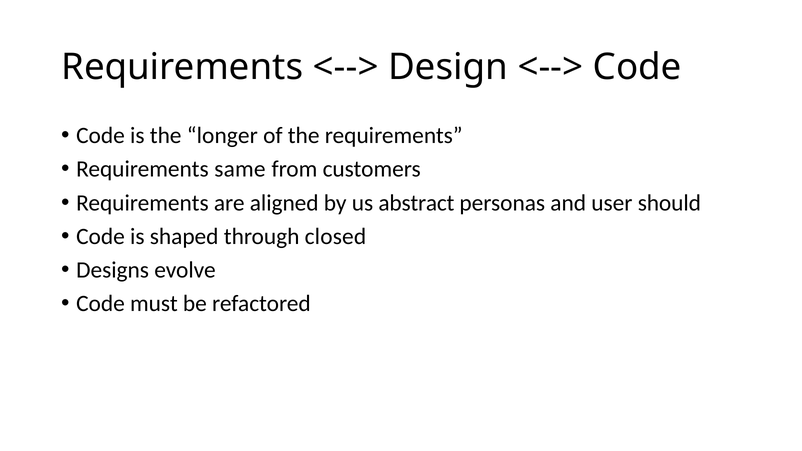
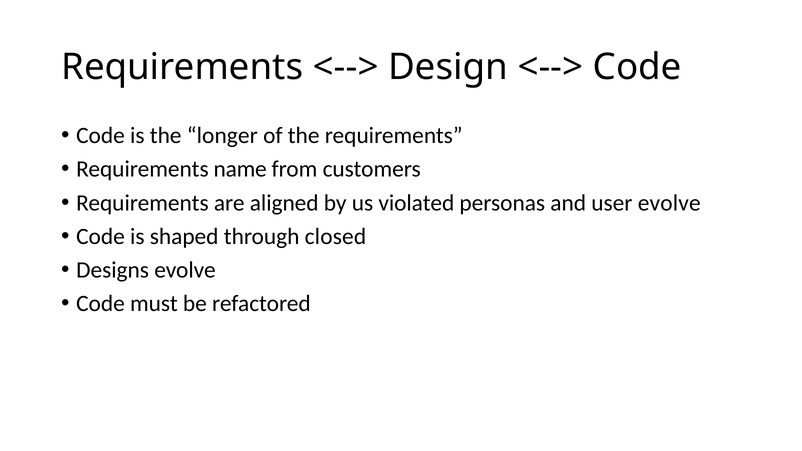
same: same -> name (240, 169)
abstract: abstract -> violated (416, 203)
user should: should -> evolve (669, 203)
